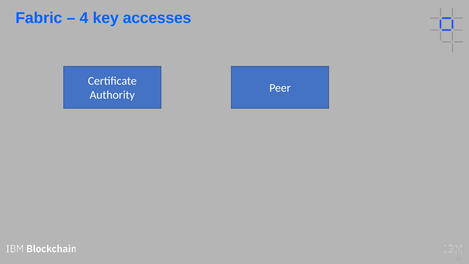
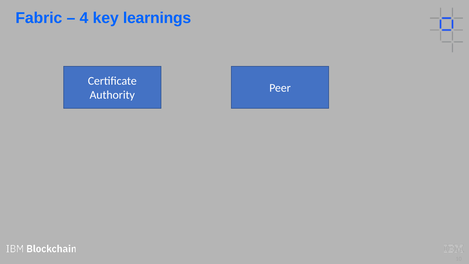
accesses: accesses -> learnings (157, 18)
